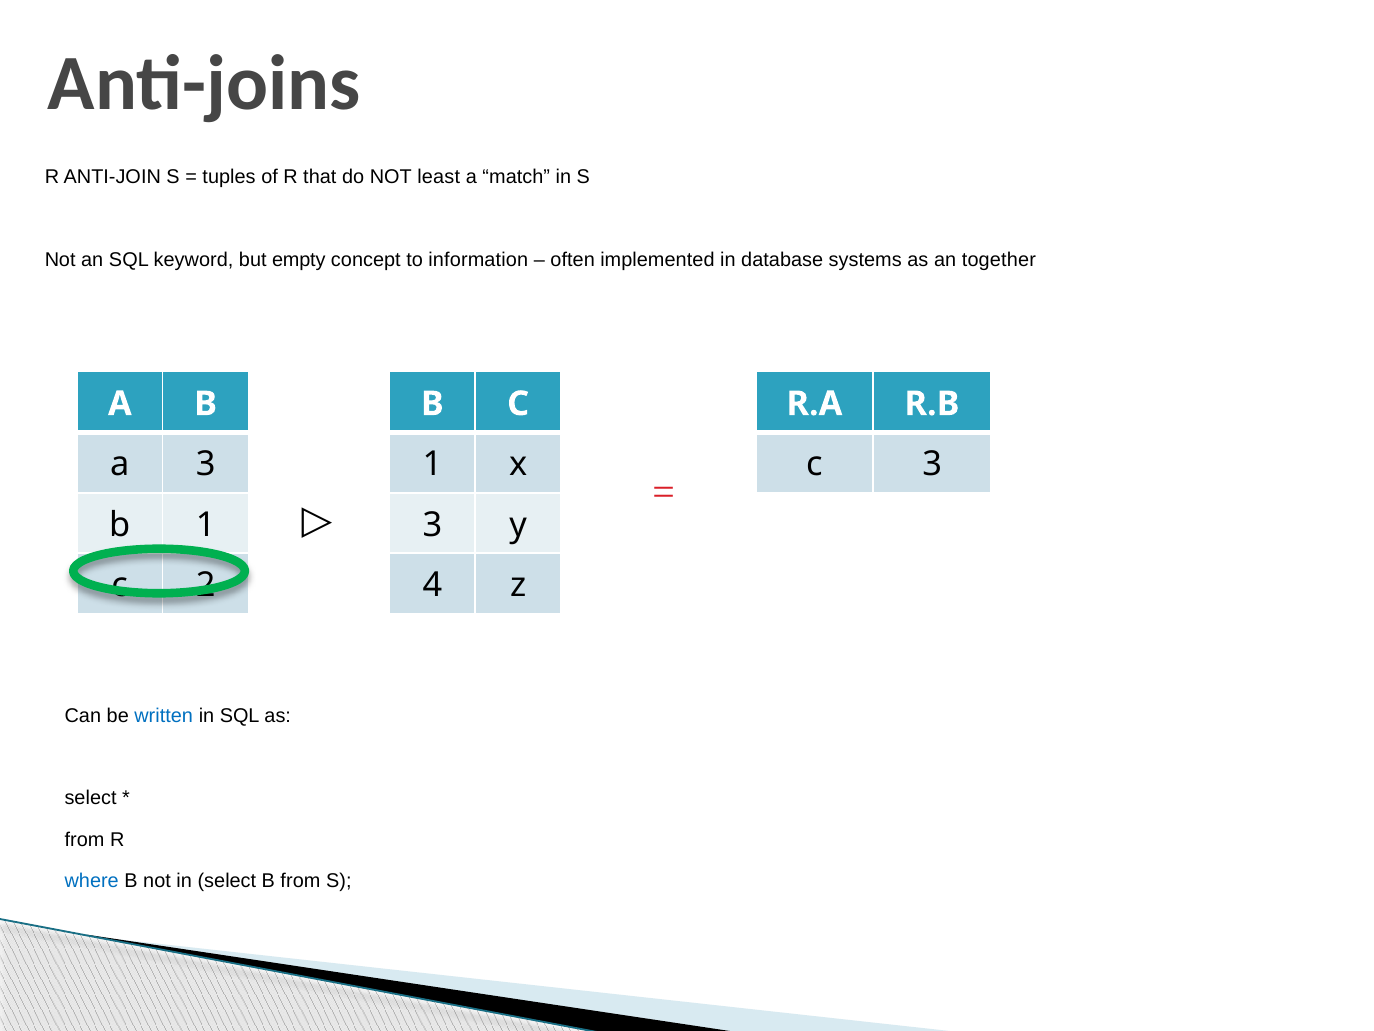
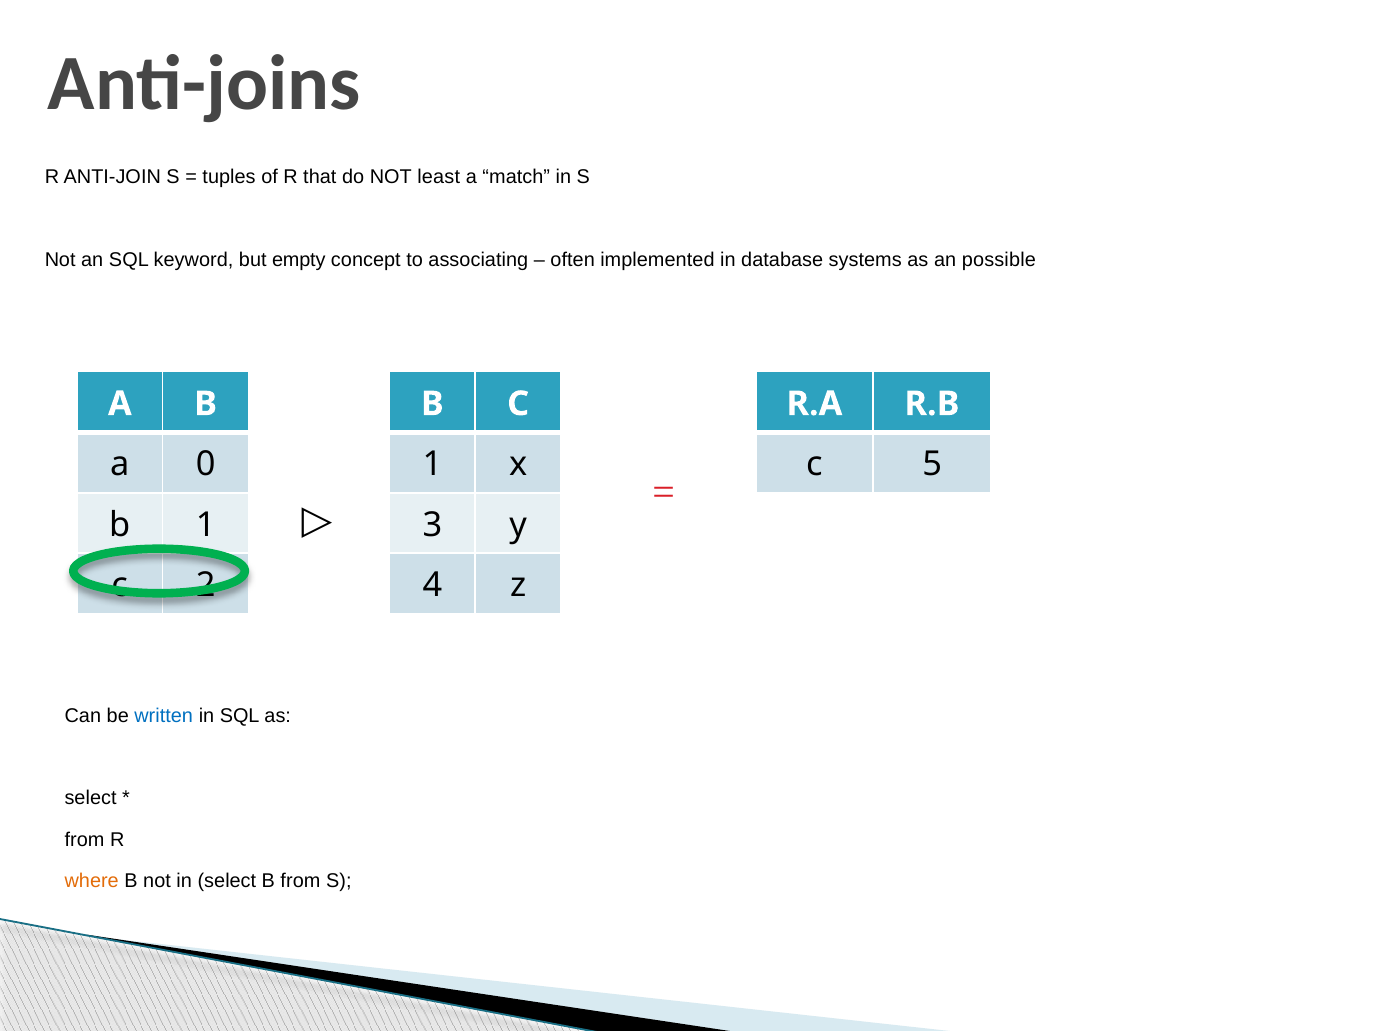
information: information -> associating (478, 260)
together: together -> possible (999, 260)
a 3: 3 -> 0 (206, 464)
c 3: 3 -> 5 (932, 464)
where colour: blue -> orange (92, 881)
